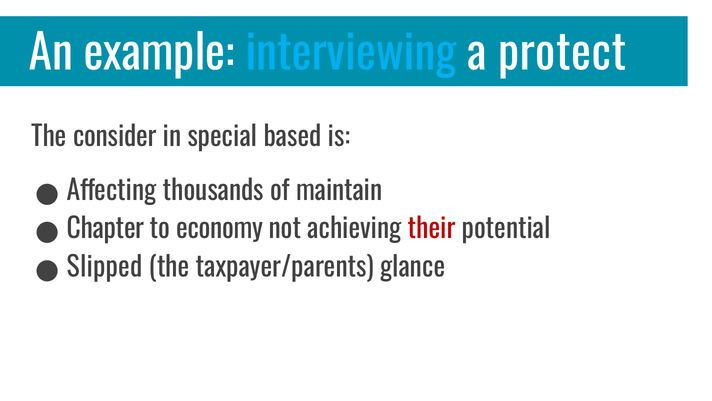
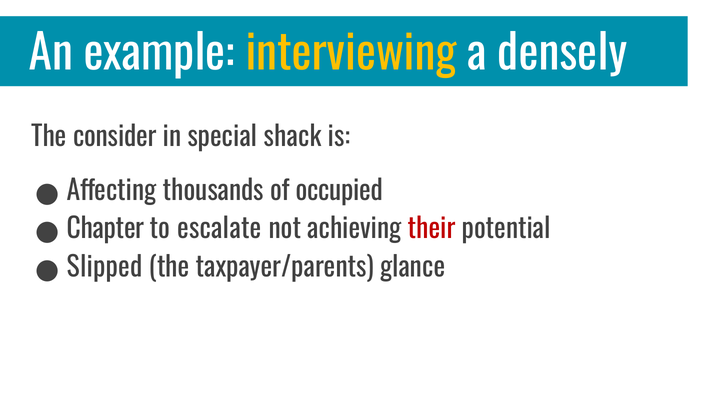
interviewing colour: light blue -> yellow (351, 54)
protect: protect -> densely (562, 54)
based: based -> shack (293, 137)
maintain: maintain -> occupied (339, 191)
economy: economy -> escalate (219, 229)
